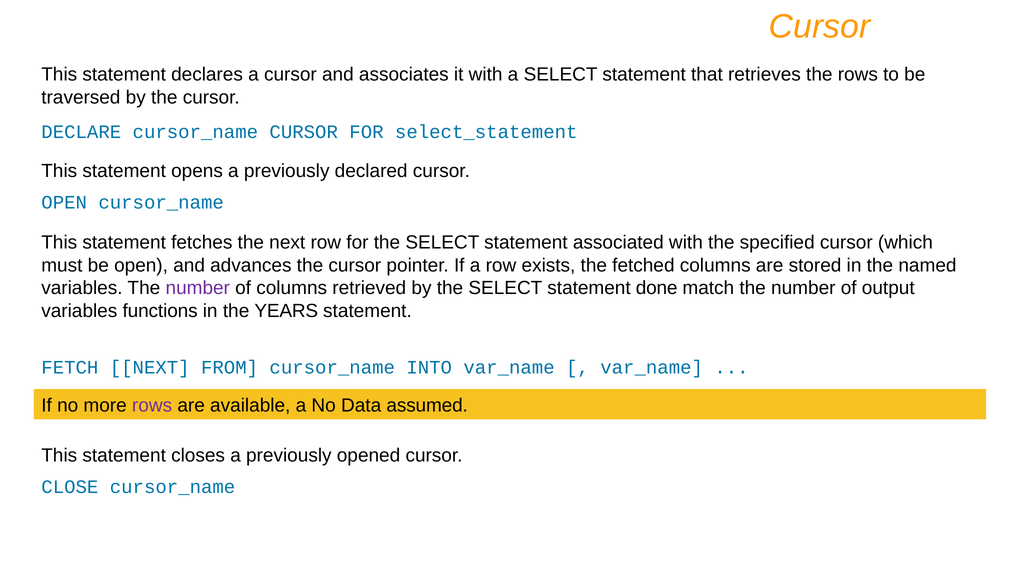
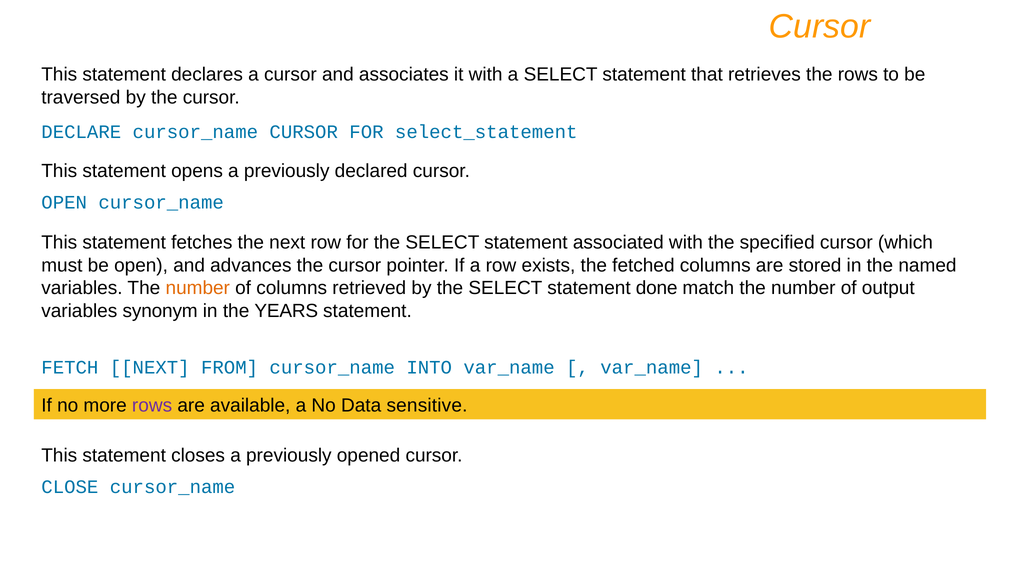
number colour: purple -> orange (198, 288)
functions: functions -> synonym (160, 311)
assumed: assumed -> sensitive (427, 405)
